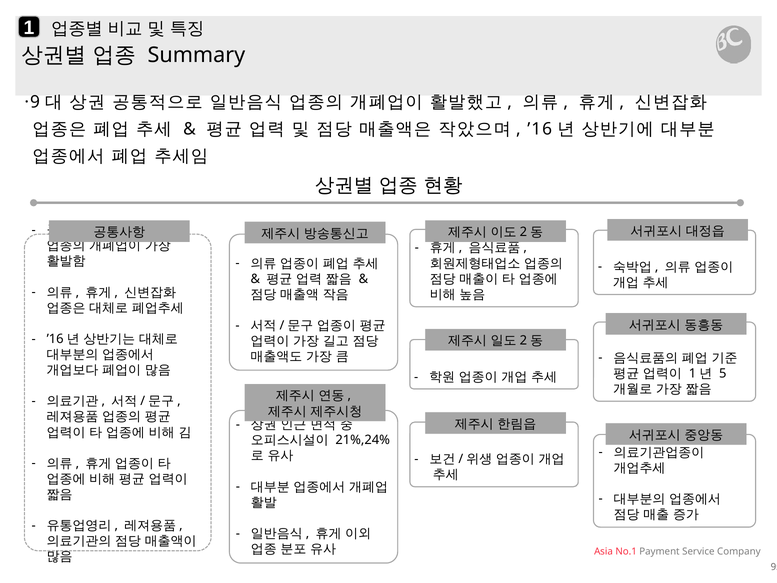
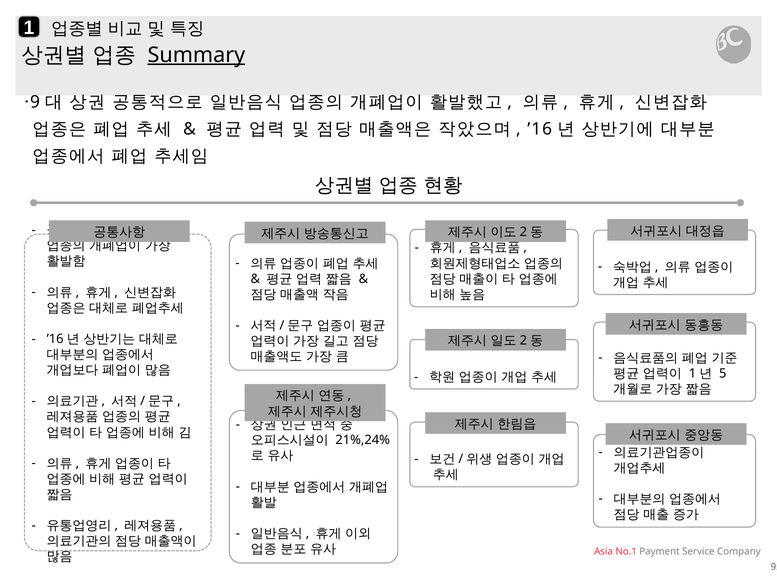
Summary underline: none -> present (196, 55)
